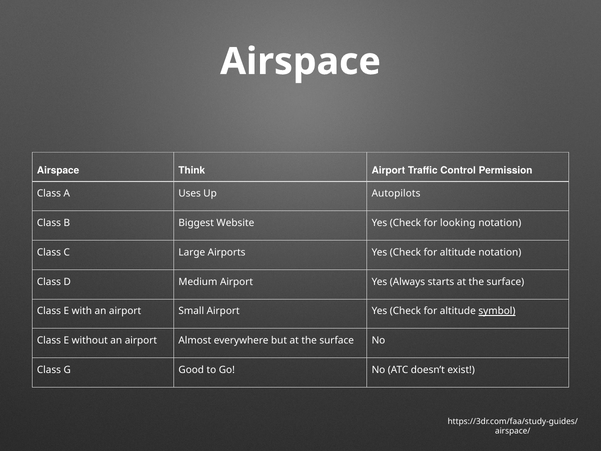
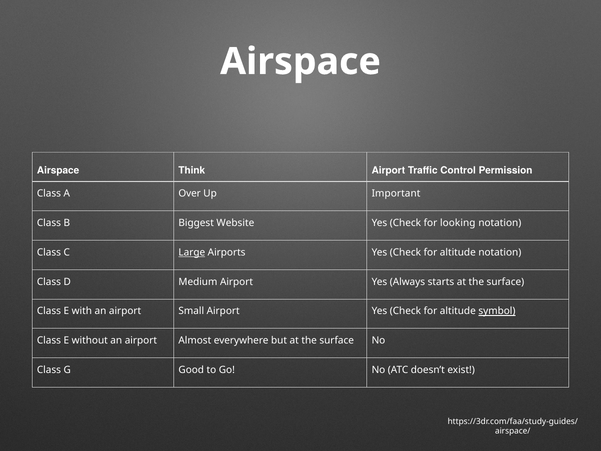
Uses: Uses -> Over (190, 193)
Autopilots: Autopilots -> Important (396, 193)
Large underline: none -> present (192, 252)
